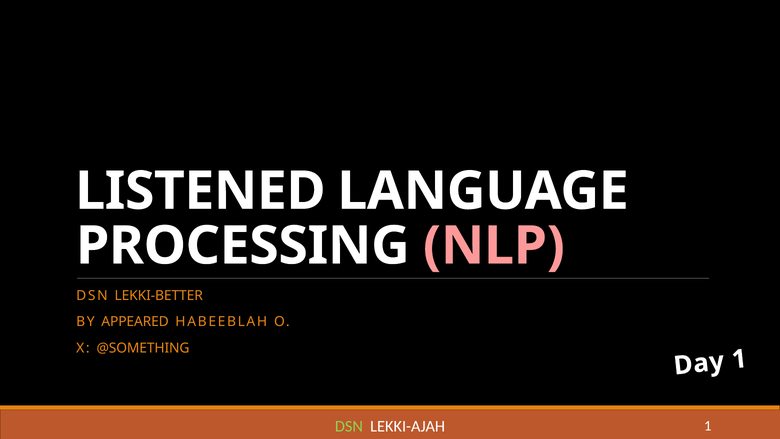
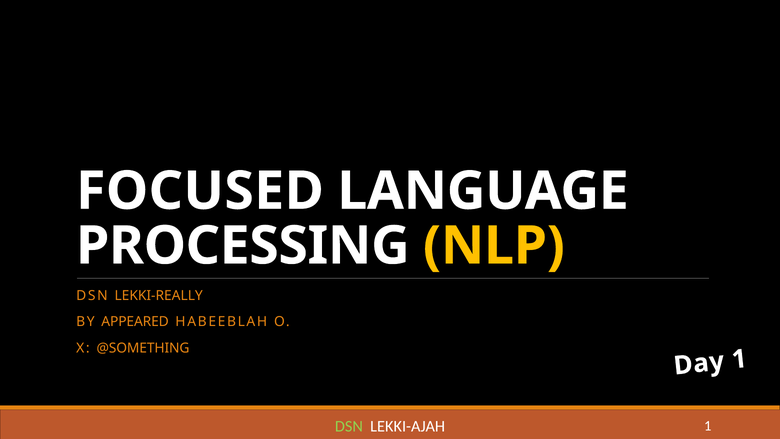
LISTENED: LISTENED -> FOCUSED (200, 191)
NLP colour: pink -> yellow (494, 246)
LEKKI-BETTER: LEKKI-BETTER -> LEKKI-REALLY (159, 295)
